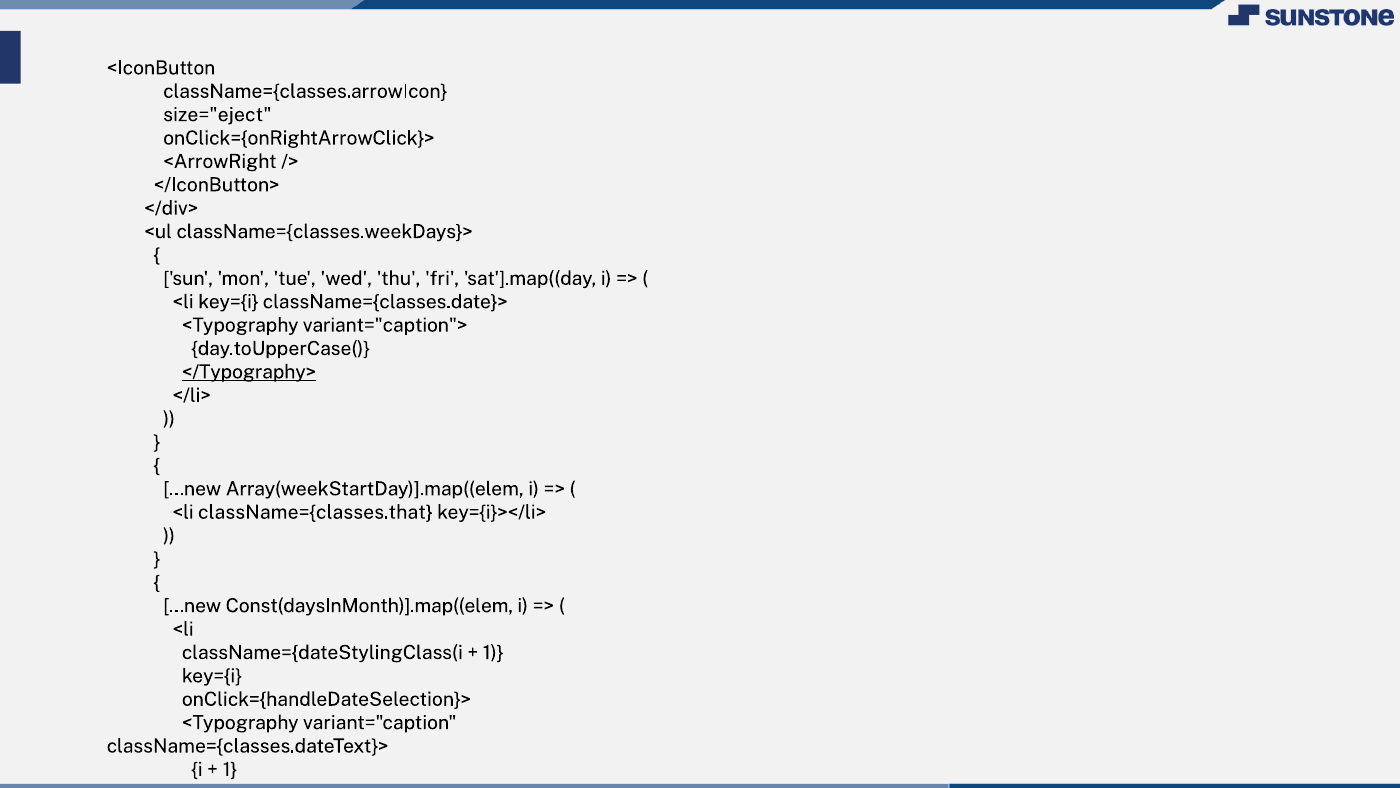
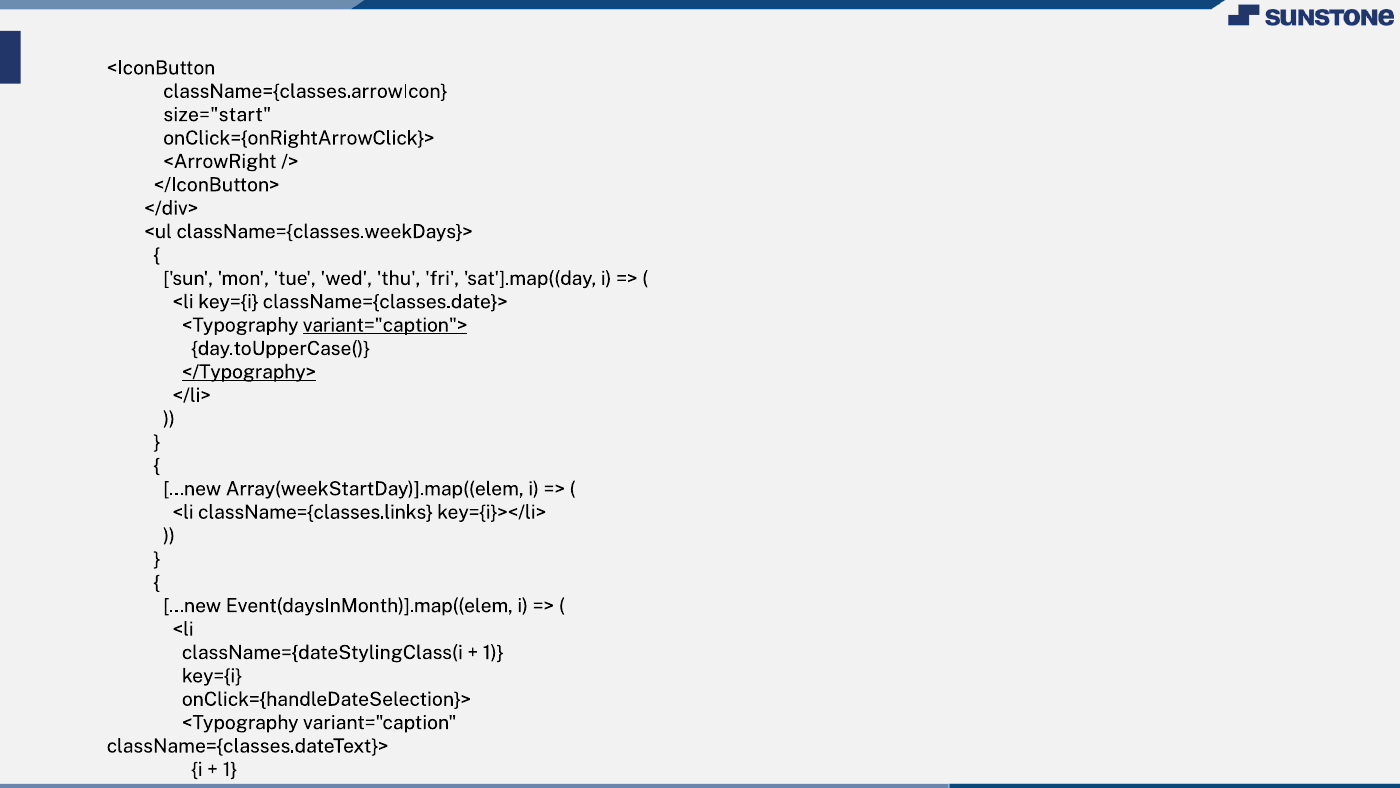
size="eject: size="eject -> size="start (217, 115)
variant="caption"> underline: none -> present (385, 325)
className={classes.that: className={classes.that -> className={classes.links (315, 512)
Const(daysInMonth)].map((elem: Const(daysInMonth)].map((elem -> Event(daysInMonth)].map((elem (369, 605)
